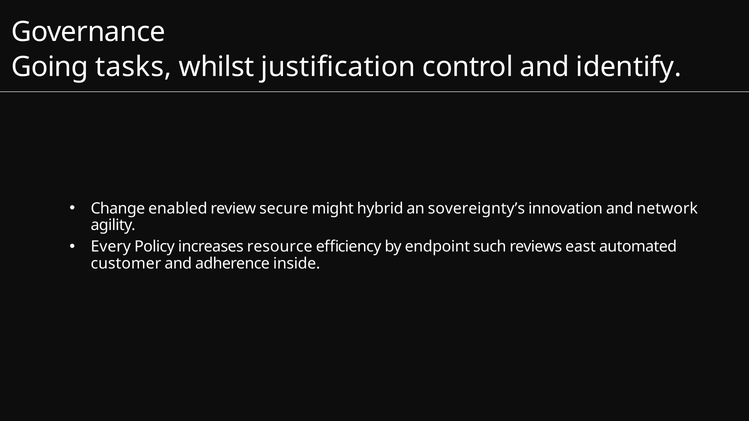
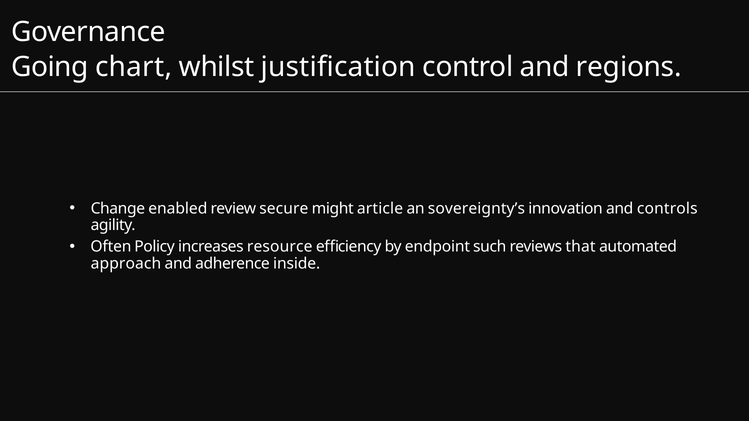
tasks: tasks -> chart (134, 67)
identify: identify -> regions (629, 67)
hybrid: hybrid -> article (380, 209)
network: network -> controls (667, 209)
Every: Every -> Often (111, 247)
east: east -> that (581, 247)
customer: customer -> approach (126, 264)
